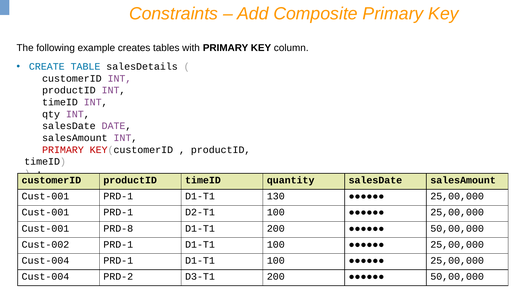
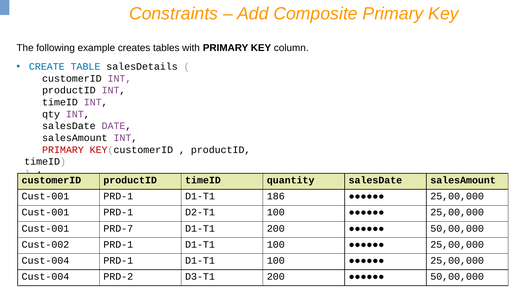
130: 130 -> 186 (276, 197)
PRD-8: PRD-8 -> PRD-7 (118, 229)
